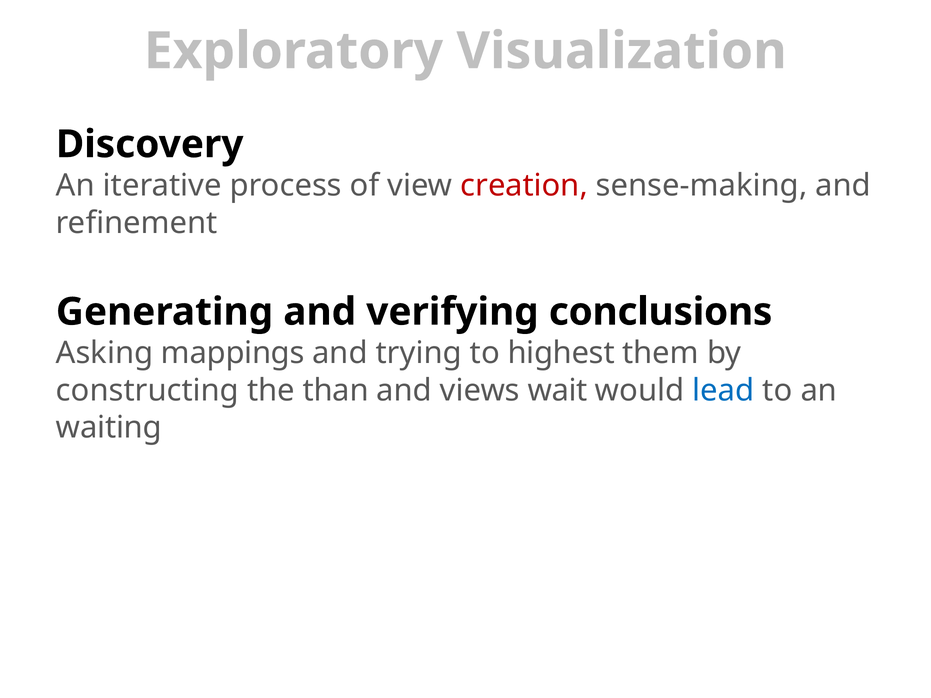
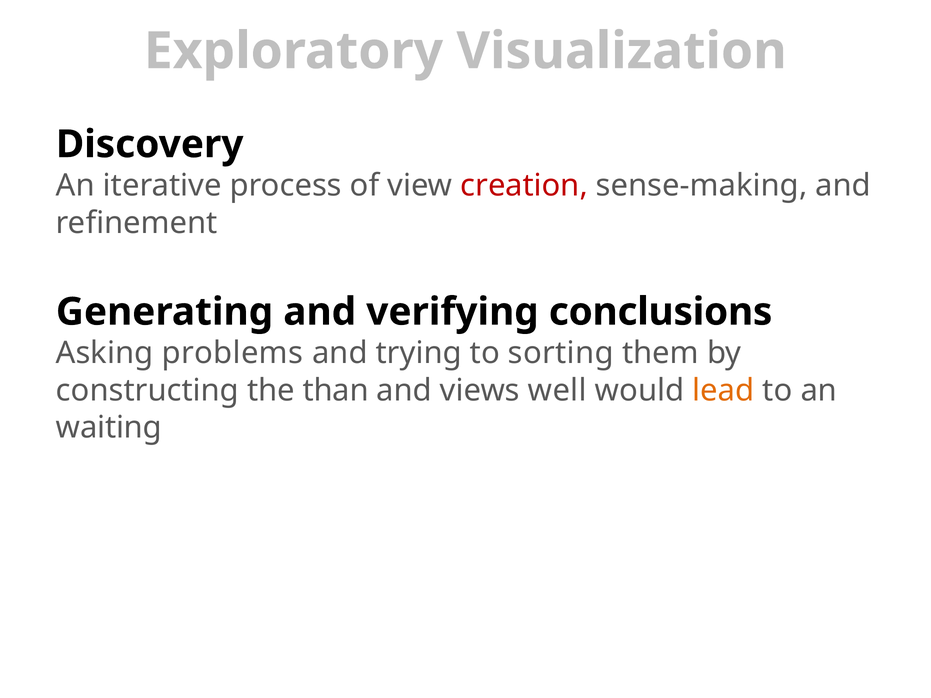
mappings: mappings -> problems (232, 353)
highest: highest -> sorting (561, 353)
wait: wait -> well (557, 391)
lead colour: blue -> orange (723, 391)
